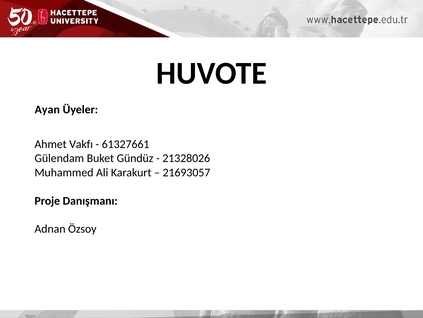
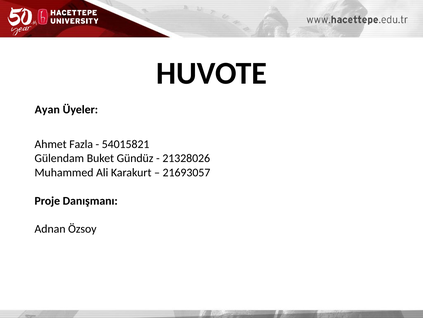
Vakfı: Vakfı -> Fazla (81, 144)
61327661: 61327661 -> 54015821 (126, 144)
